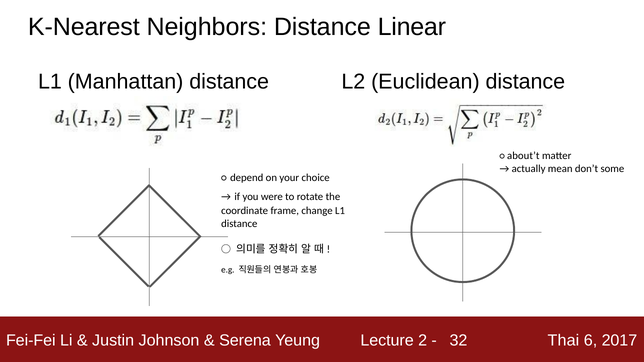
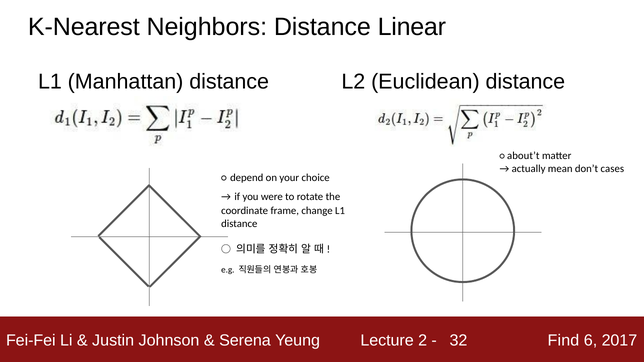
some: some -> cases (612, 169)
Thai: Thai -> Find (563, 341)
